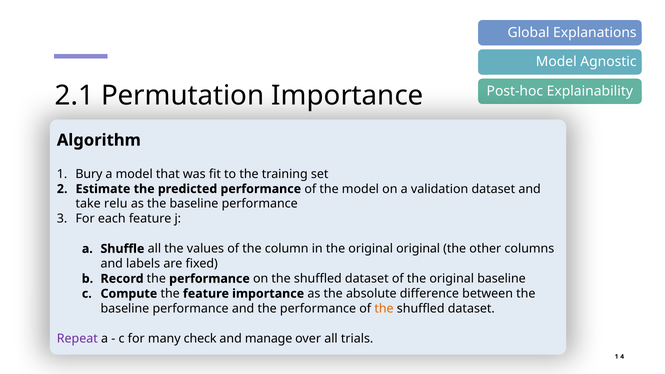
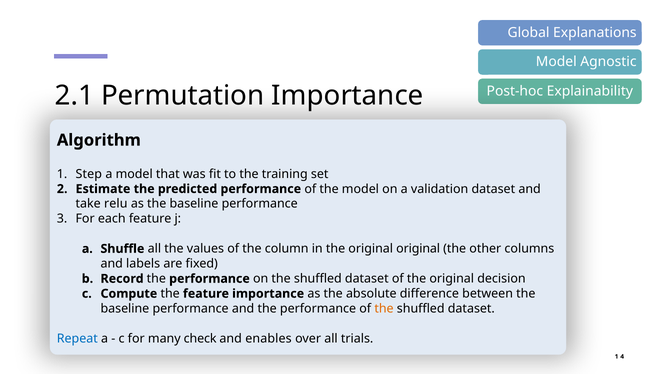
Bury: Bury -> Step (89, 174)
original baseline: baseline -> decision (501, 279)
Repeat colour: purple -> blue (77, 339)
manage: manage -> enables (268, 339)
